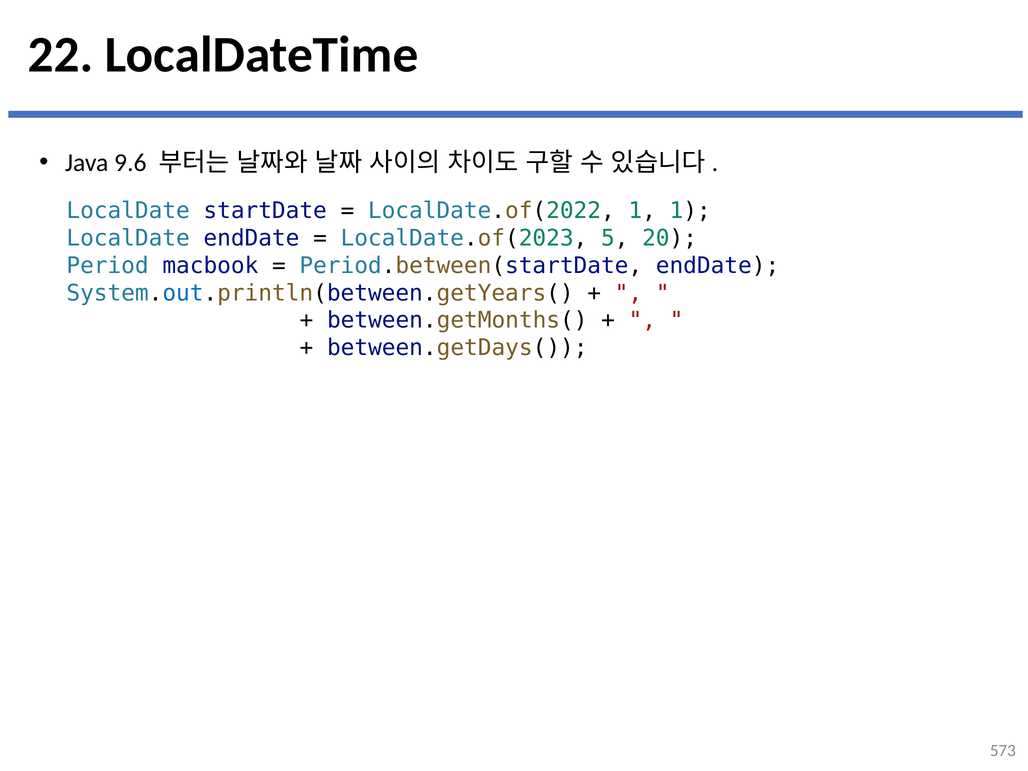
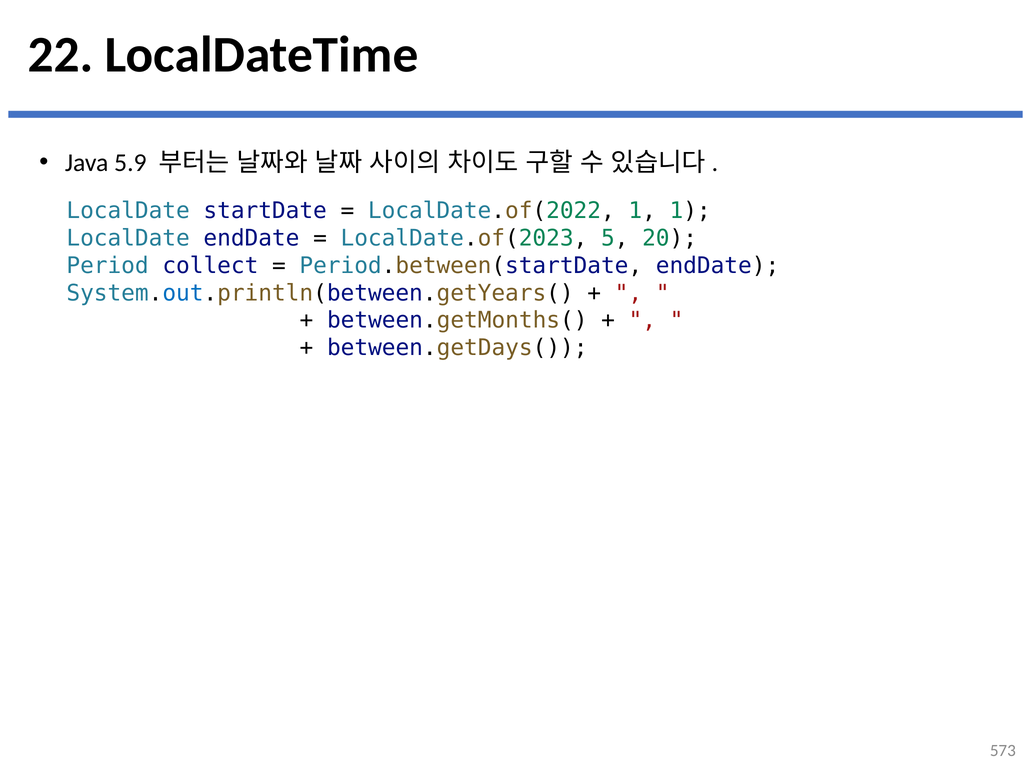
9.6: 9.6 -> 5.9 (130, 163)
macbook: macbook -> collect (210, 266)
